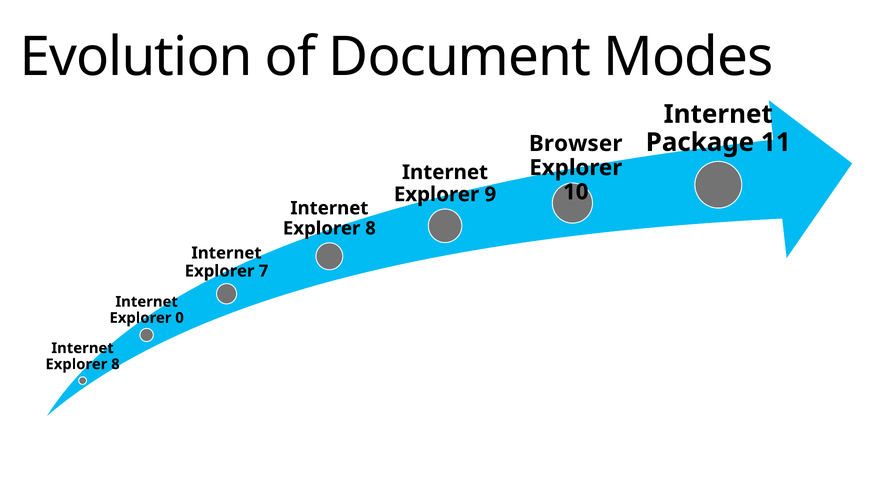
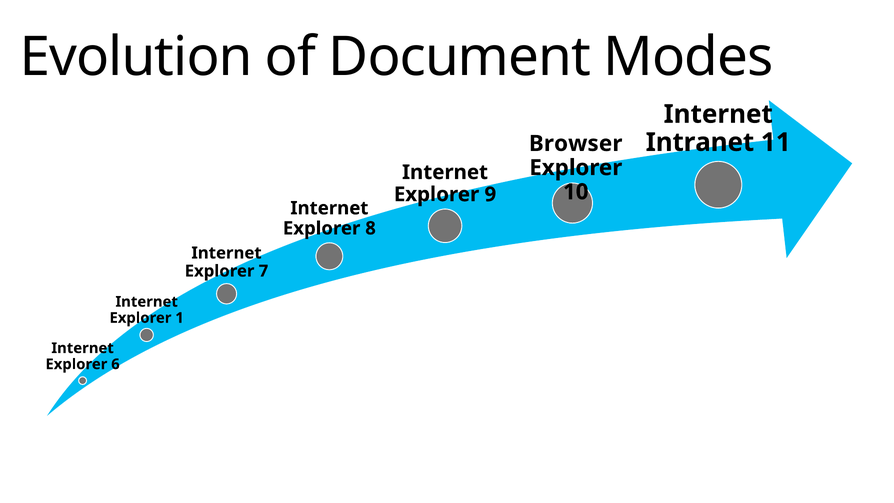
Package: Package -> Intranet (700, 142)
0: 0 -> 1 (180, 318)
8: 8 -> 6 (115, 364)
